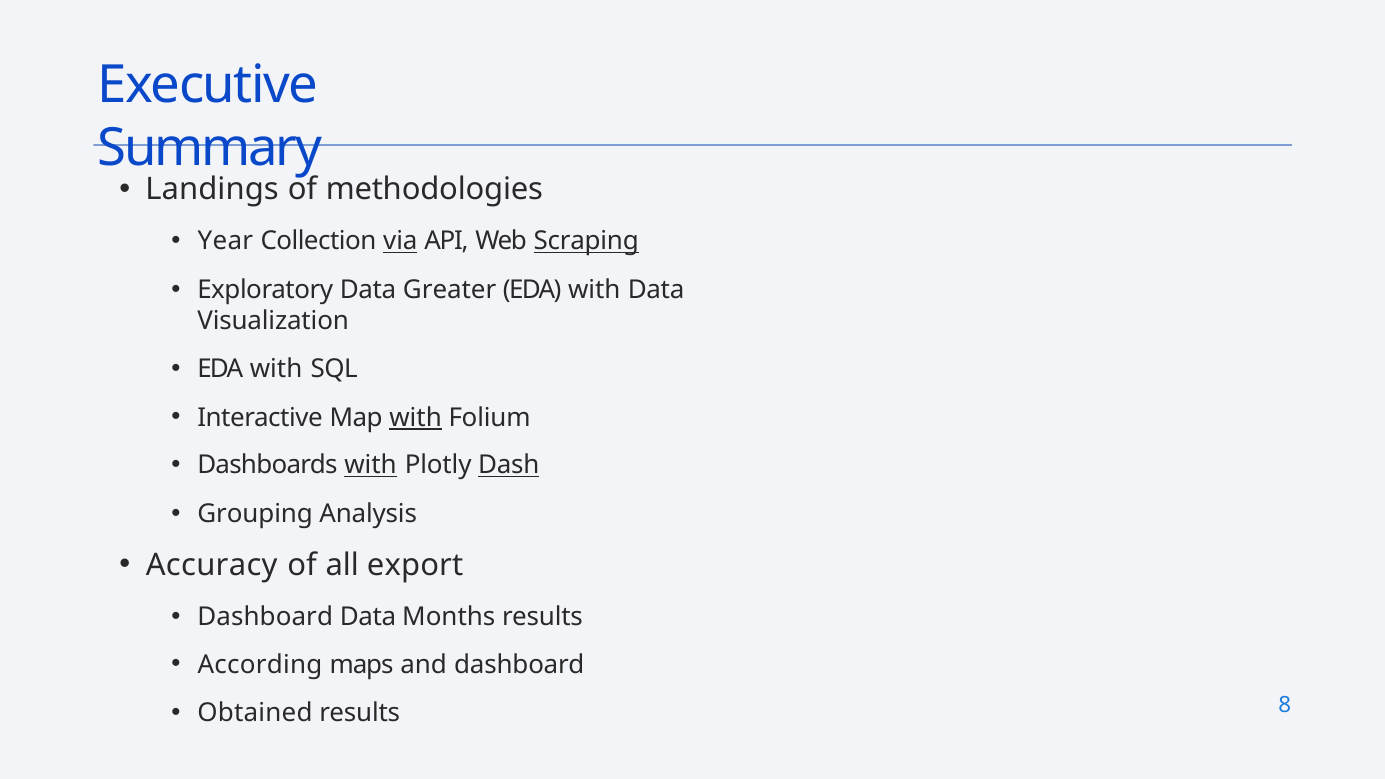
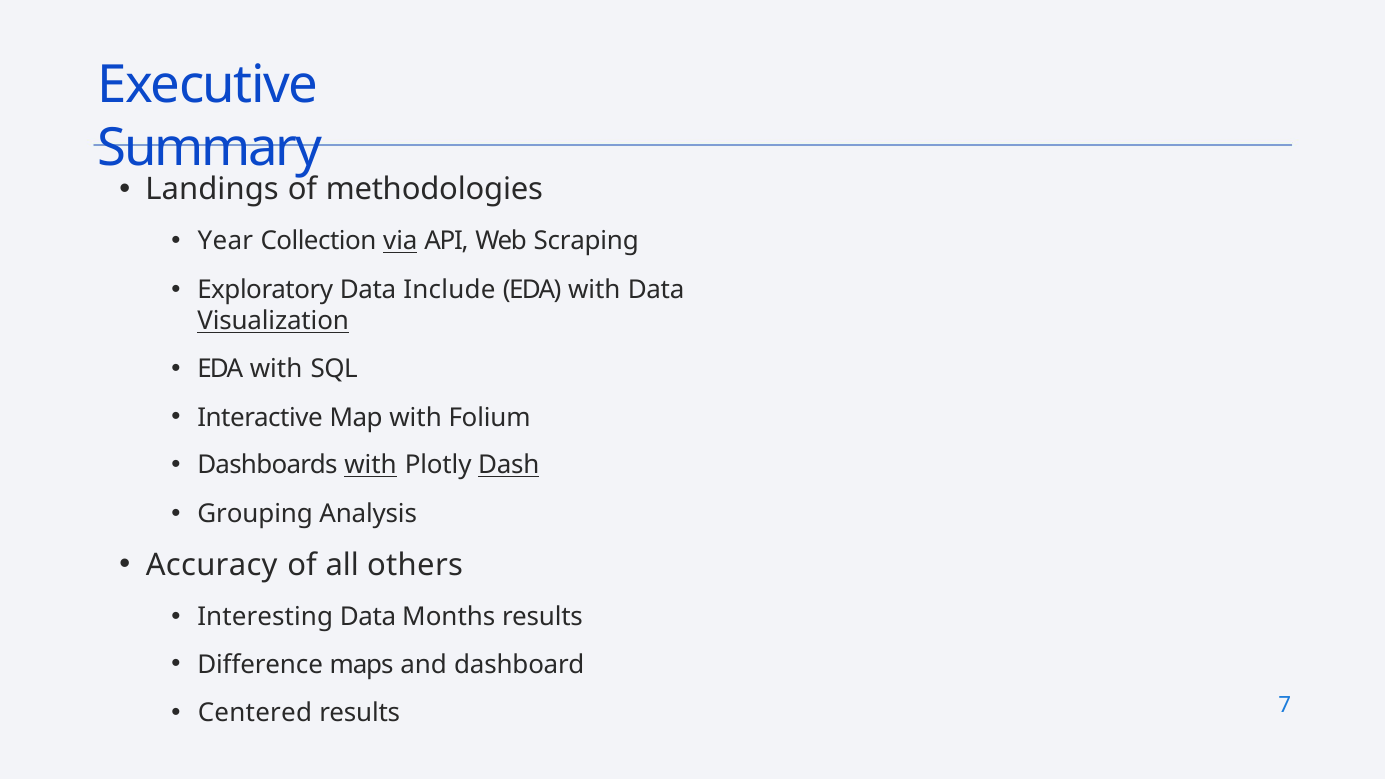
Scraping underline: present -> none (586, 241)
Greater: Greater -> Include (449, 290)
Visualization underline: none -> present (273, 321)
with underline: present -> none (416, 418)
export: export -> others (415, 565)
Dashboard: Dashboard -> Interesting (265, 617)
According: According -> Difference (260, 665)
Obtained: Obtained -> Centered (255, 713)
8: 8 -> 7 (1285, 705)
